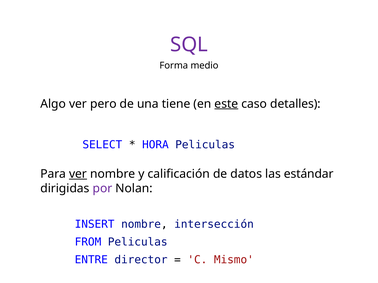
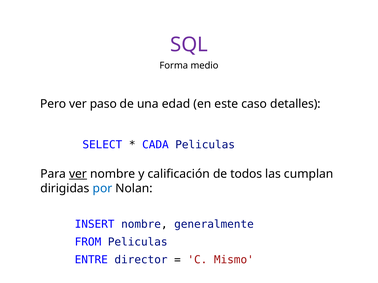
Algo: Algo -> Pero (53, 104)
pero: pero -> paso (103, 104)
tiene: tiene -> edad (176, 104)
este underline: present -> none (226, 104)
HORA: HORA -> CADA (155, 145)
datos: datos -> todos (246, 174)
estándar: estándar -> cumplan (309, 174)
por colour: purple -> blue (102, 189)
intersección: intersección -> generalmente (214, 225)
